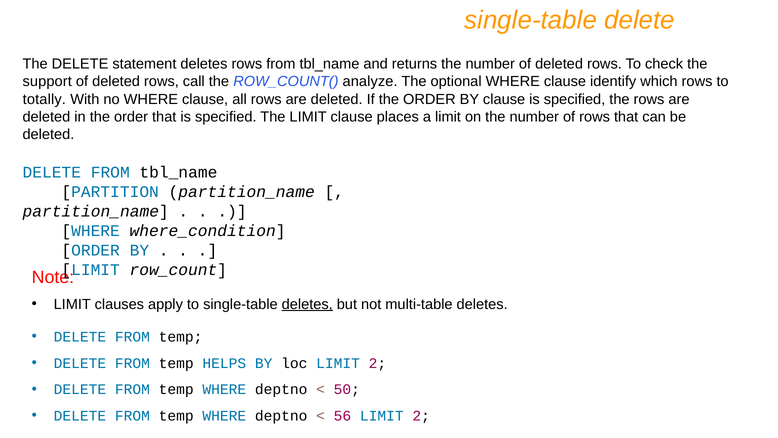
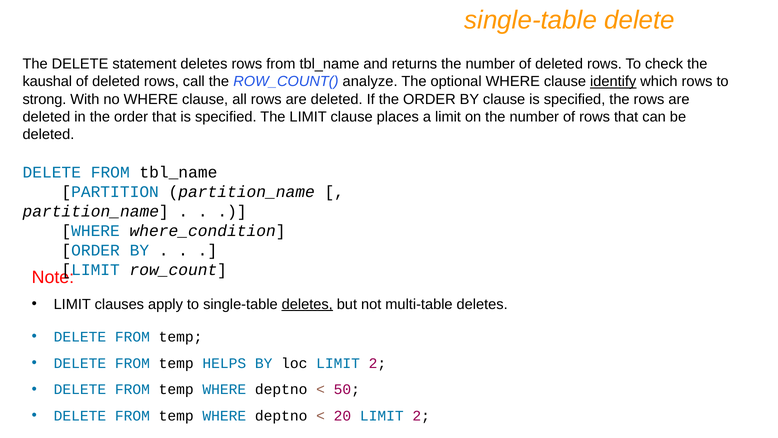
support: support -> kaushal (47, 82)
identify underline: none -> present (613, 82)
totally: totally -> strong (44, 99)
56: 56 -> 20 (342, 415)
